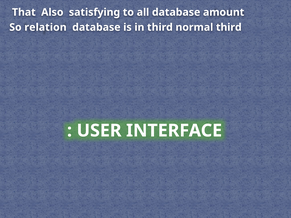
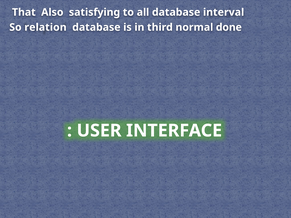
amount: amount -> interval (224, 12)
normal third: third -> done (229, 27)
